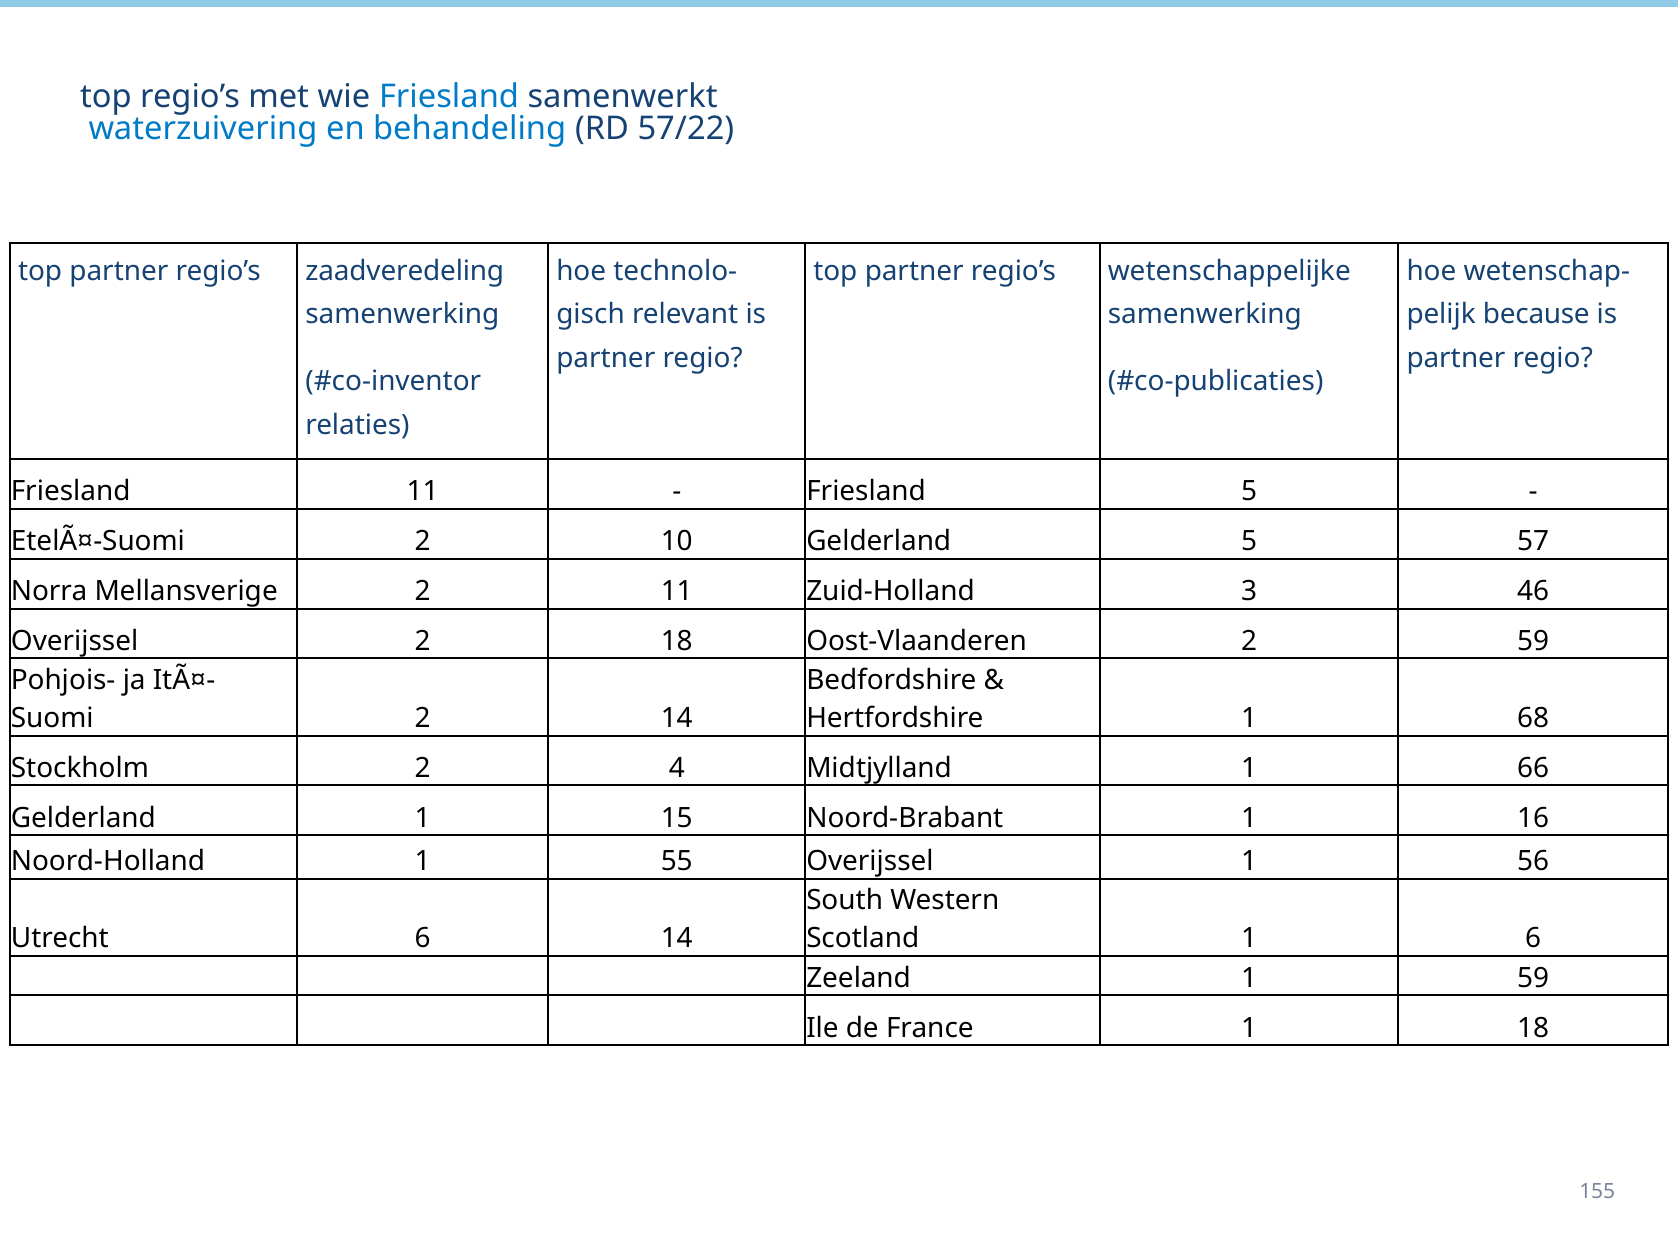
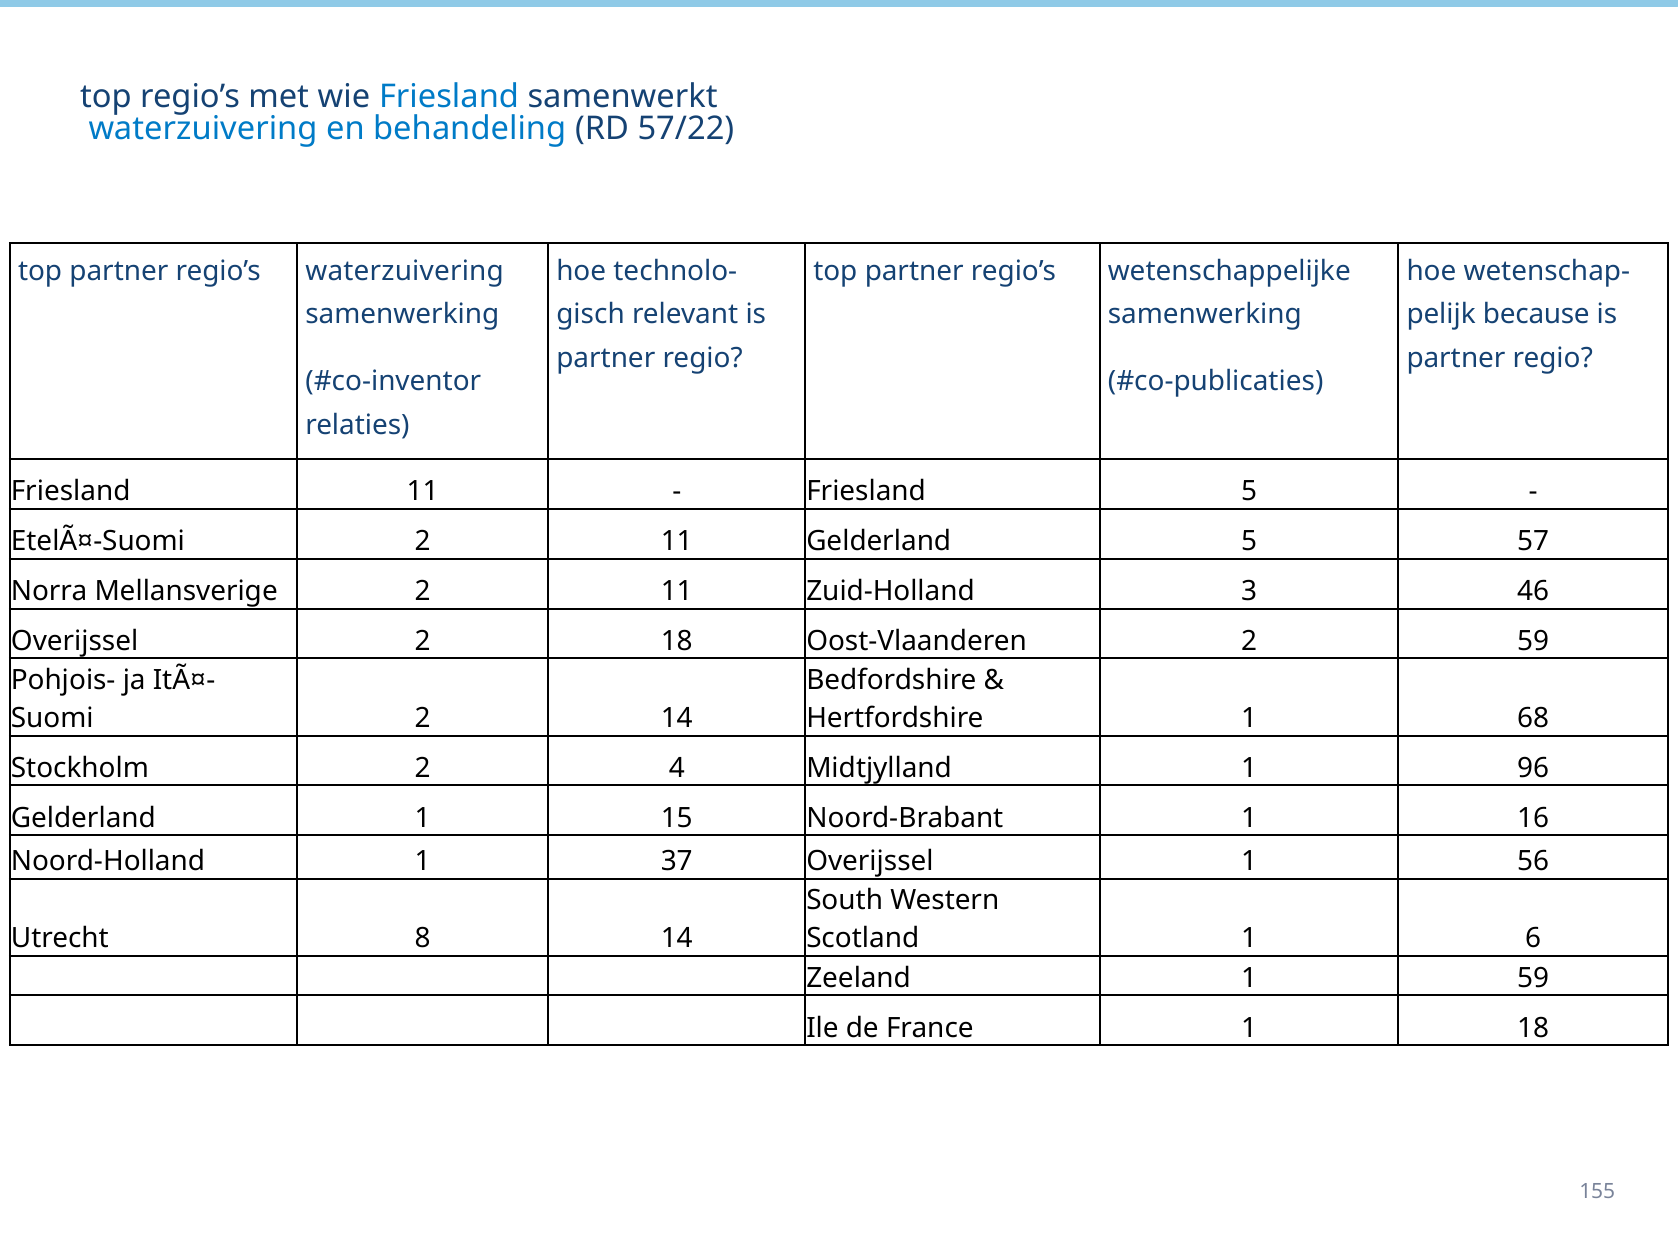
regio’s zaadveredeling: zaadveredeling -> waterzuivering (405, 271)
EtelÃ¤-Suomi 2 10: 10 -> 11 (677, 541)
66: 66 -> 96 (1533, 768)
55: 55 -> 37 (677, 861)
Utrecht 6: 6 -> 8 (423, 938)
